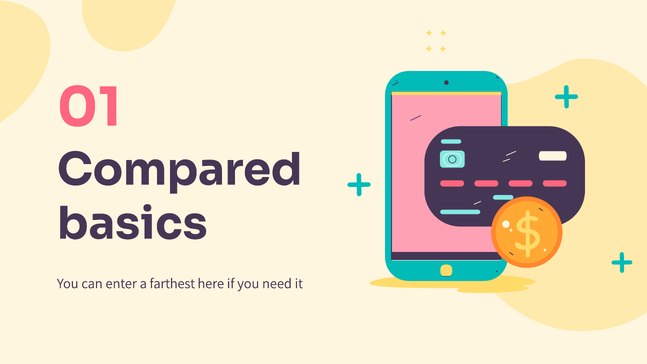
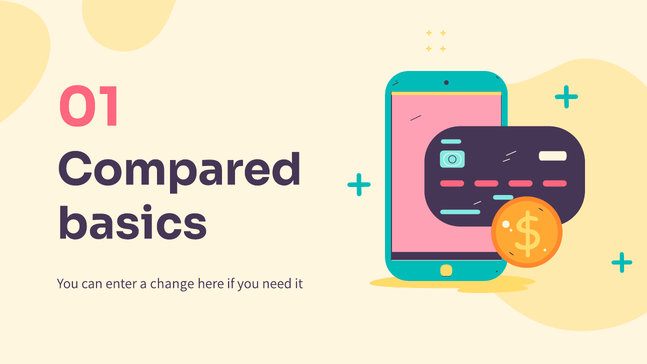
farthest: farthest -> change (172, 283)
